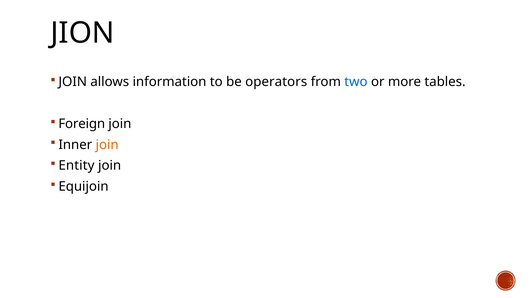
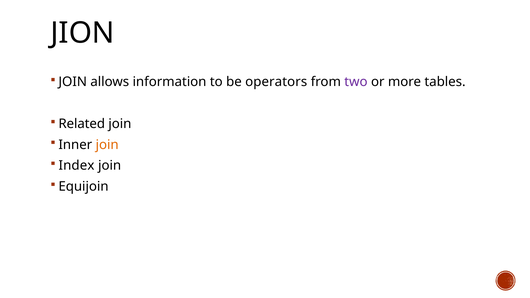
two colour: blue -> purple (356, 82)
Foreign: Foreign -> Related (82, 124)
Entity: Entity -> Index (76, 166)
